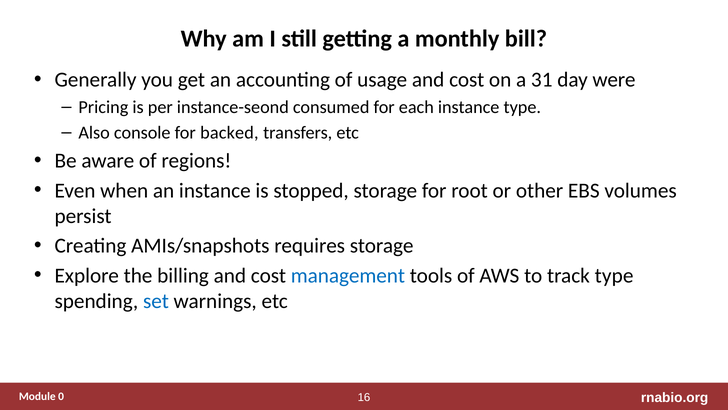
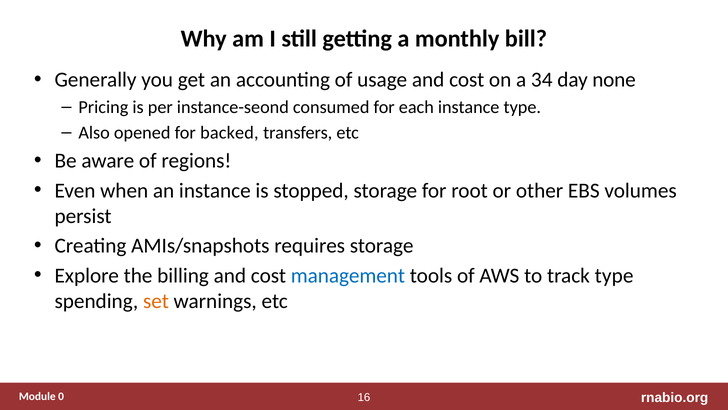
31: 31 -> 34 (542, 80)
were: were -> none (614, 80)
console: console -> opened (142, 132)
set colour: blue -> orange (156, 301)
